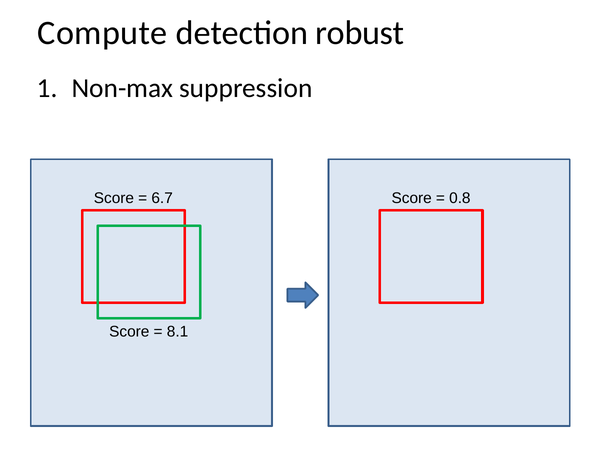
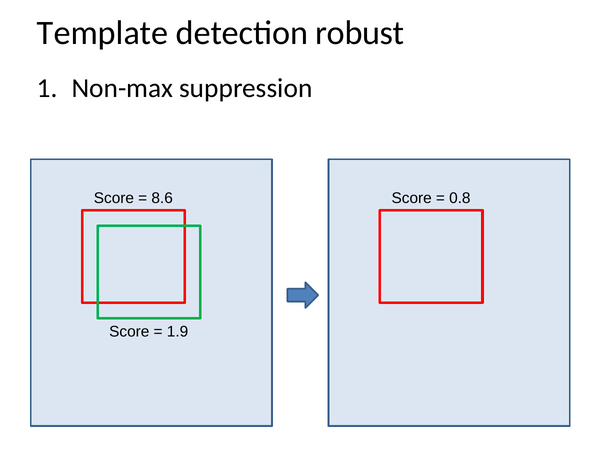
Compute: Compute -> Template (103, 33)
6.7: 6.7 -> 8.6 (162, 198)
8.1: 8.1 -> 1.9 (178, 332)
